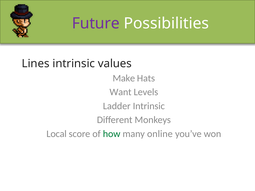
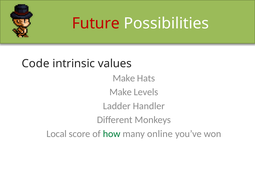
Future colour: purple -> red (96, 23)
Lines: Lines -> Code (36, 64)
Want: Want -> Make (121, 92)
Ladder Intrinsic: Intrinsic -> Handler (149, 106)
